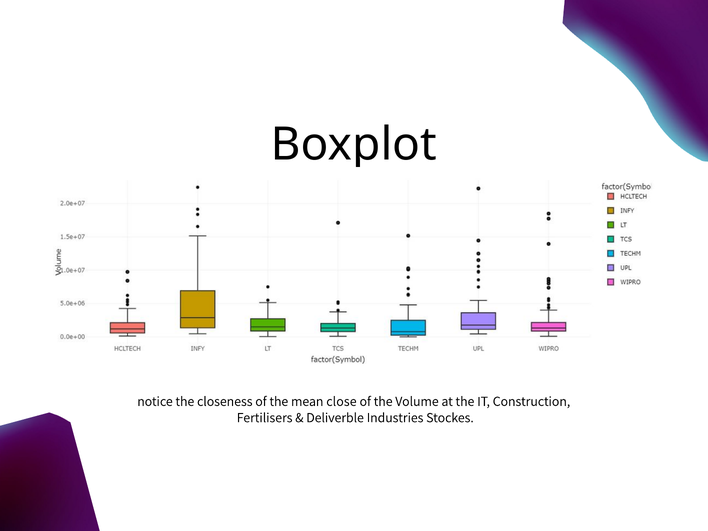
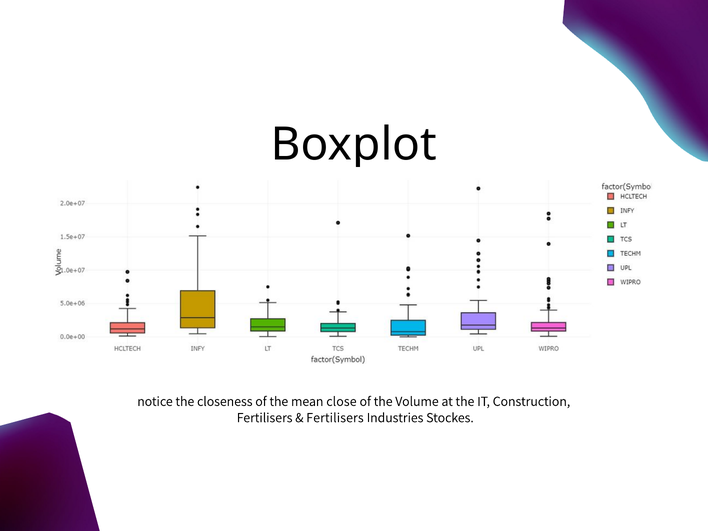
Deliverble: Deliverble -> Fertilisers (335, 418)
